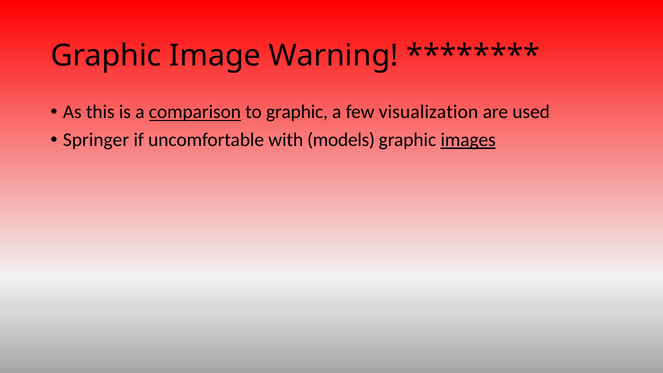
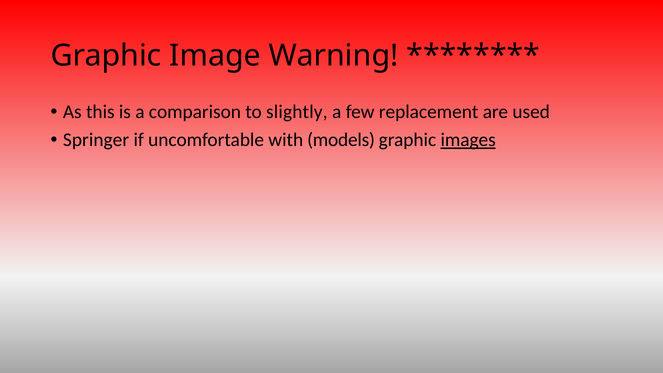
comparison underline: present -> none (195, 112)
to graphic: graphic -> slightly (297, 112)
visualization: visualization -> replacement (429, 112)
